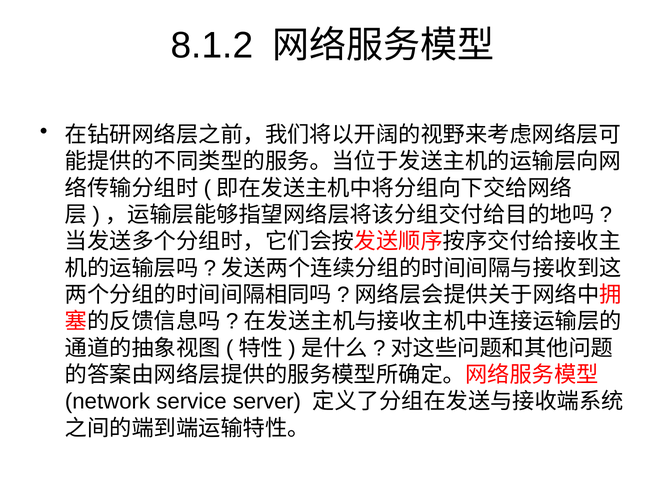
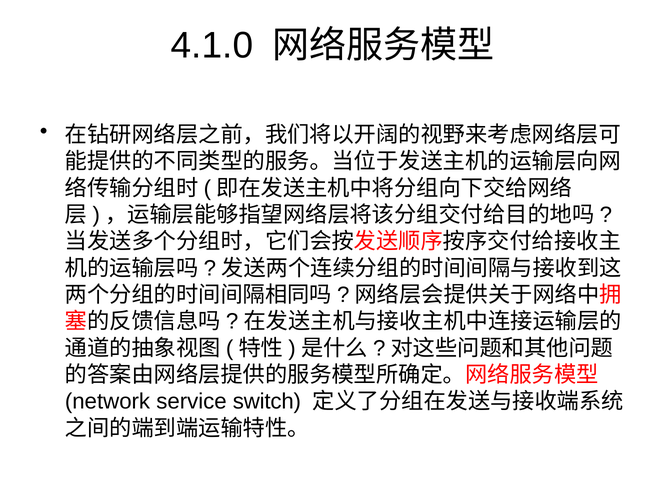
8.1.2: 8.1.2 -> 4.1.0 (212, 46)
server: server -> switch (267, 402)
